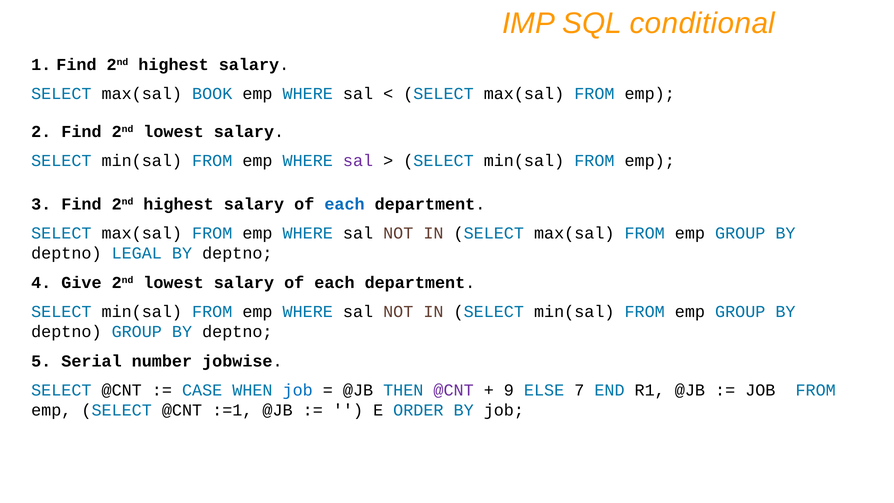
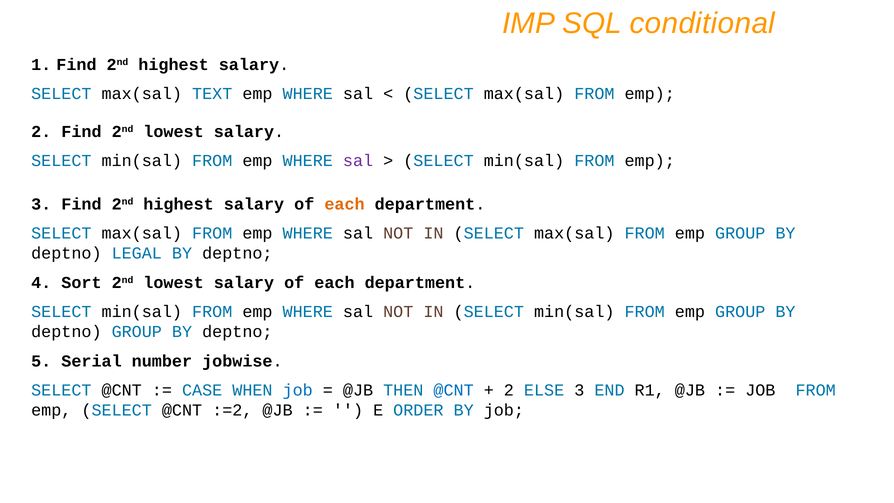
BOOK: BOOK -> TEXT (212, 94)
each colour: blue -> orange (345, 204)
Give: Give -> Sort (81, 282)
@CNT colour: purple -> blue (454, 390)
9: 9 -> 2 (509, 390)
ELSE 7: 7 -> 3 (579, 390)
:=1: :=1 -> :=2 (232, 410)
